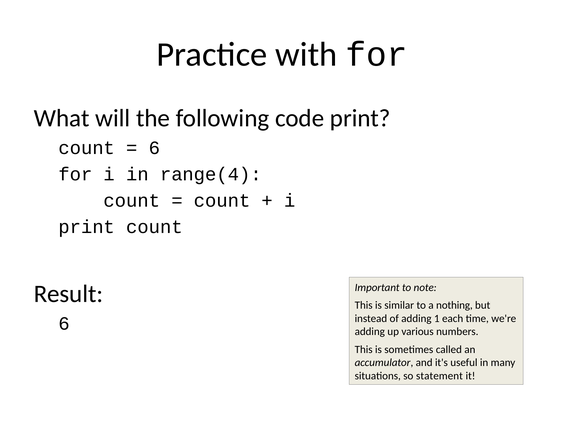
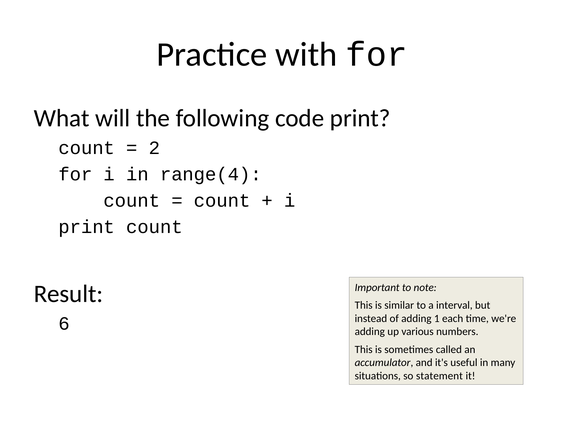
6: 6 -> 2 (154, 148)
nothing: nothing -> interval (454, 305)
